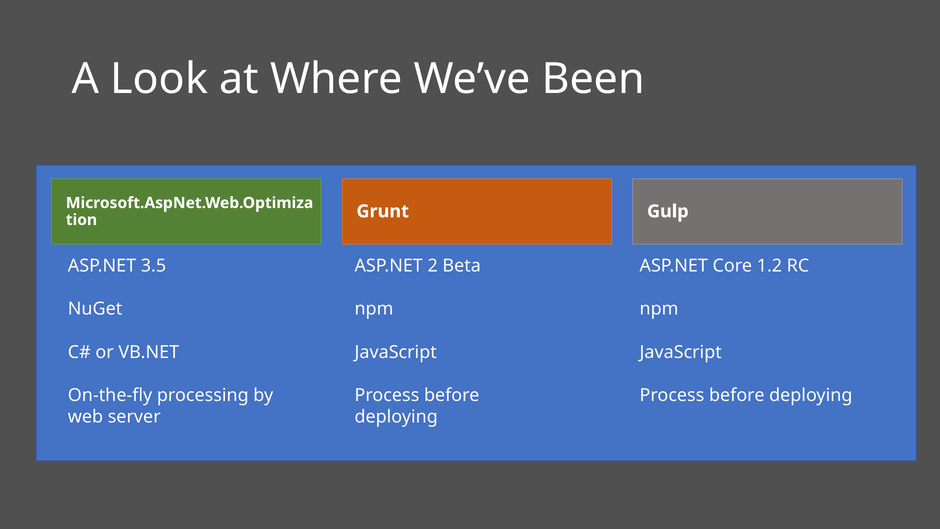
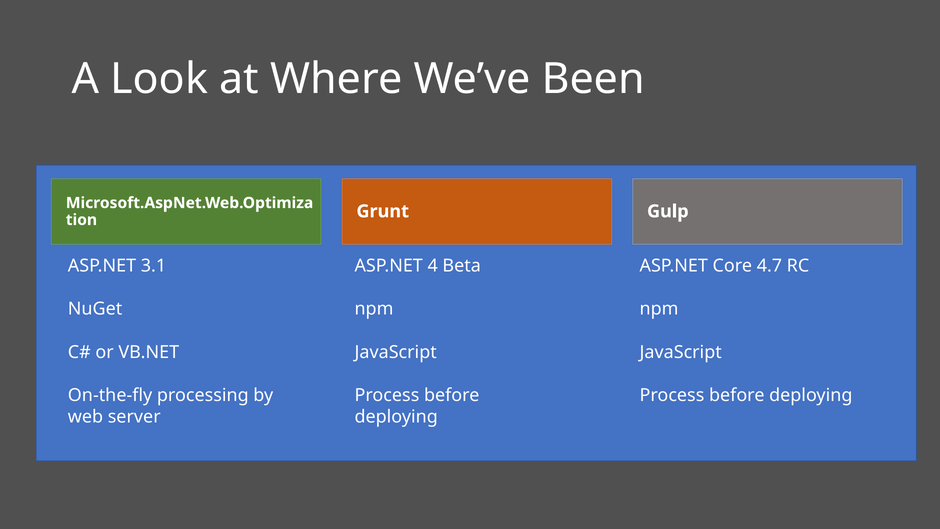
3.5: 3.5 -> 3.1 (154, 266)
2: 2 -> 4 (433, 266)
1.2: 1.2 -> 4.7 (769, 266)
